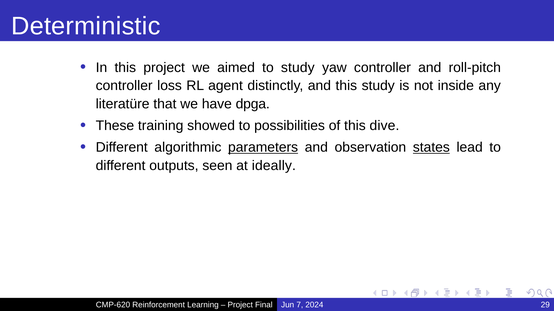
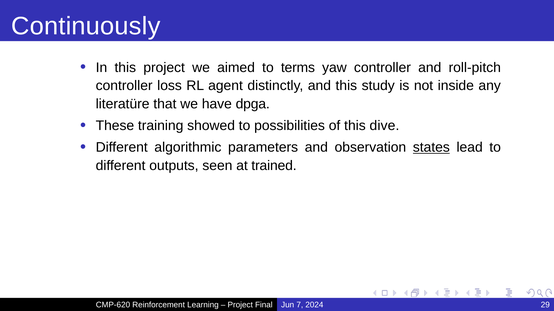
Deterministic: Deterministic -> Continuously (86, 26)
to study: study -> terms (298, 68)
parameters underline: present -> none (263, 148)
ideally: ideally -> trained (274, 166)
